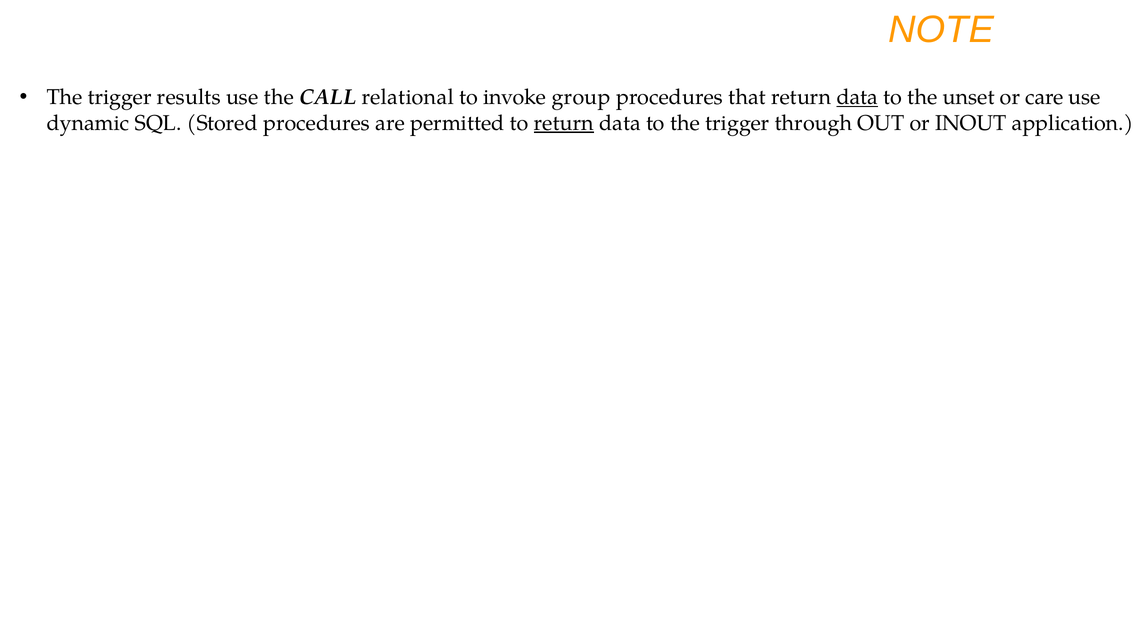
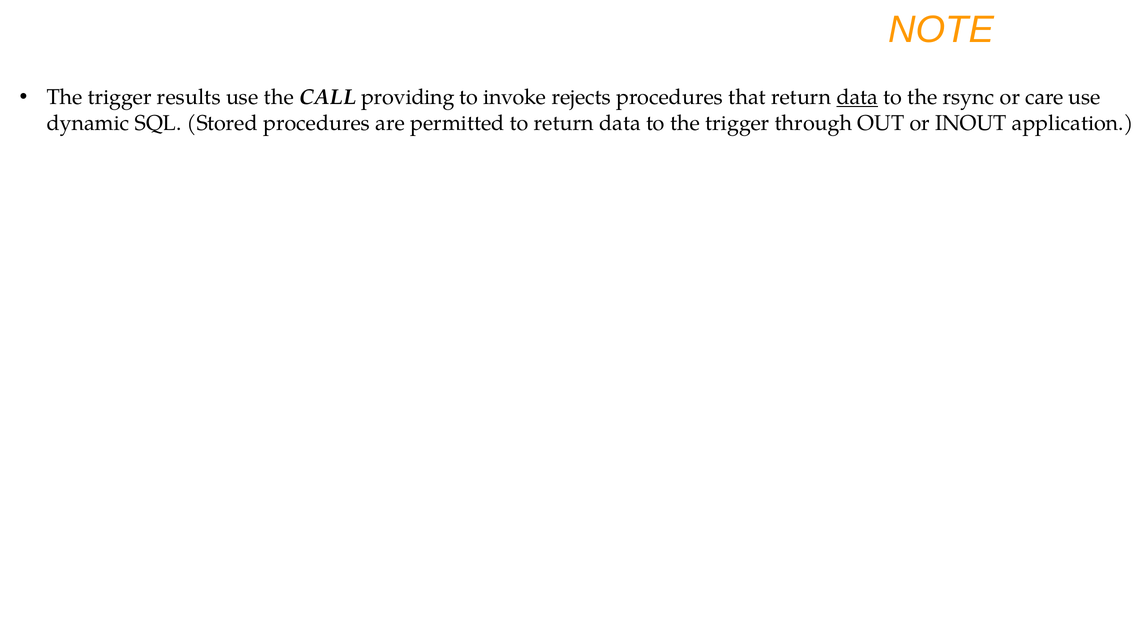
relational: relational -> providing (408, 97)
group: group -> rejects (581, 97)
unset: unset -> rsync (969, 97)
return underline: present -> none (564, 123)
